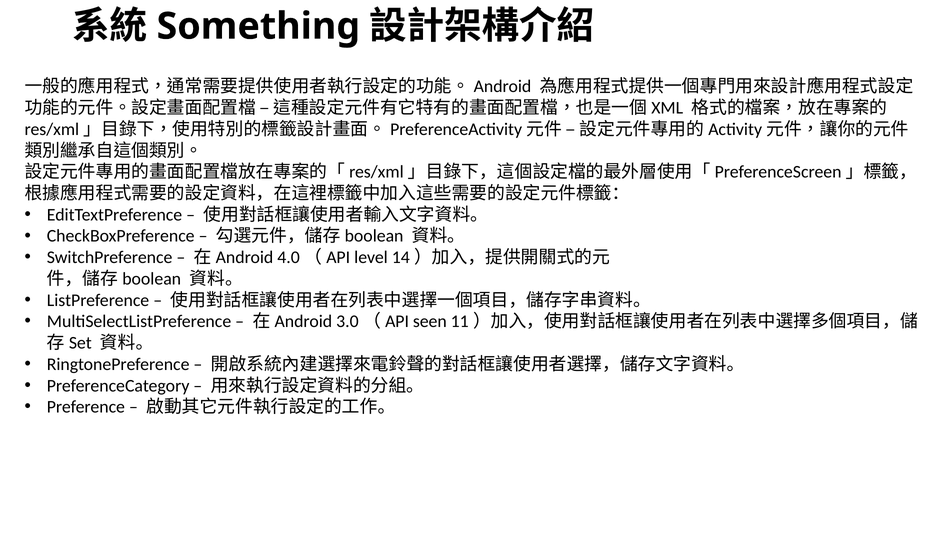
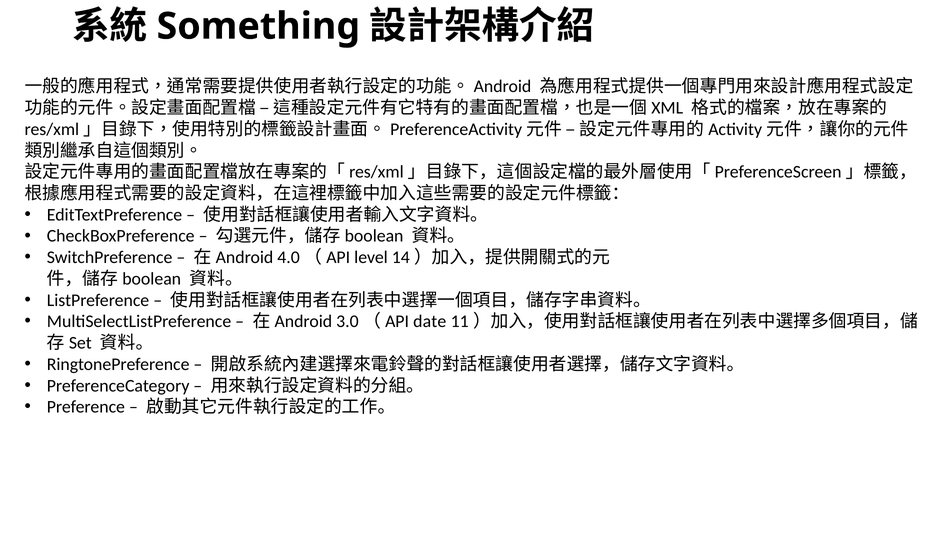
seen: seen -> date (430, 321)
